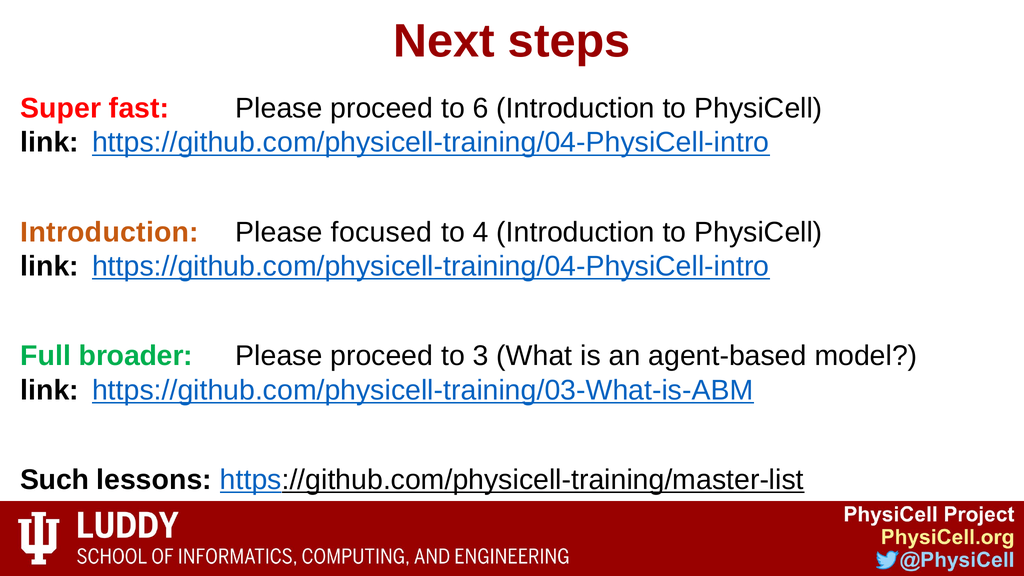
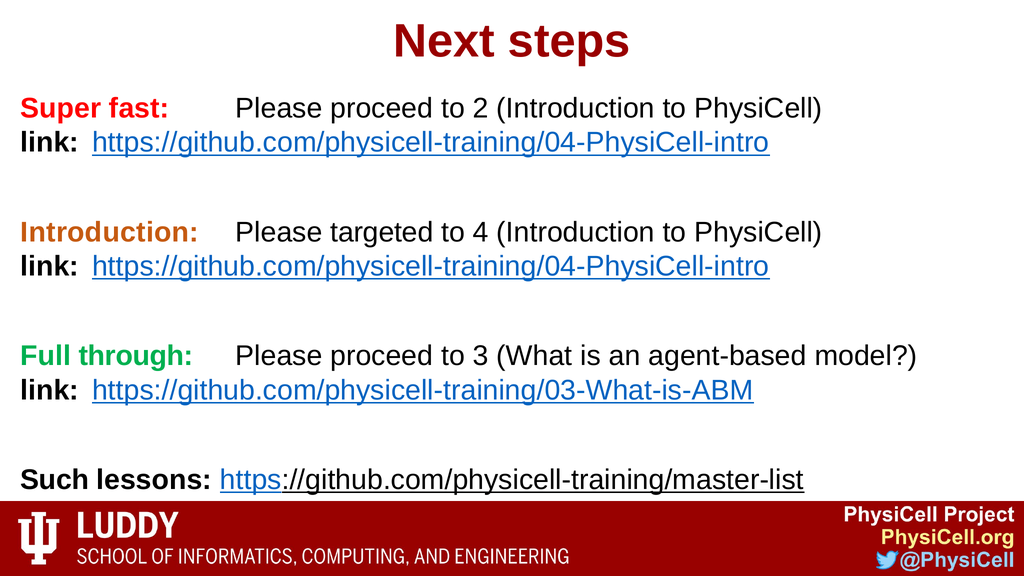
6: 6 -> 2 (481, 108)
focused: focused -> targeted (382, 232)
broader: broader -> through (136, 356)
